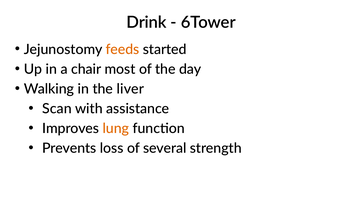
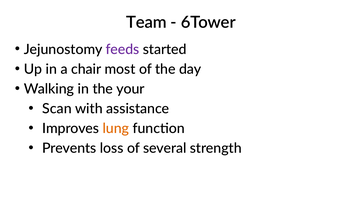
Drink: Drink -> Team (146, 22)
feeds colour: orange -> purple (122, 49)
liver: liver -> your (130, 89)
